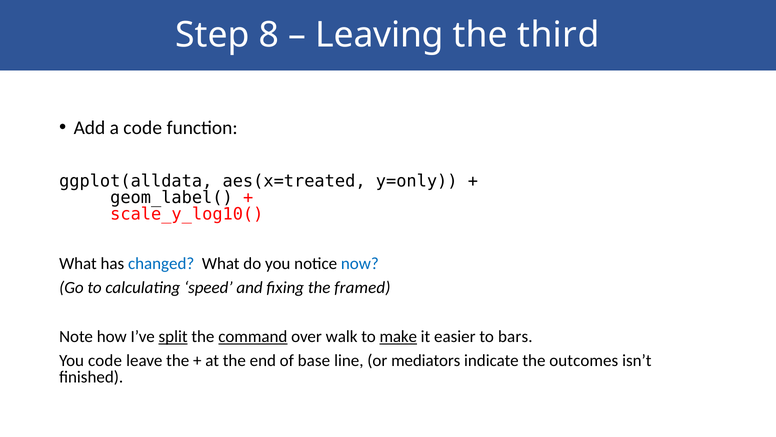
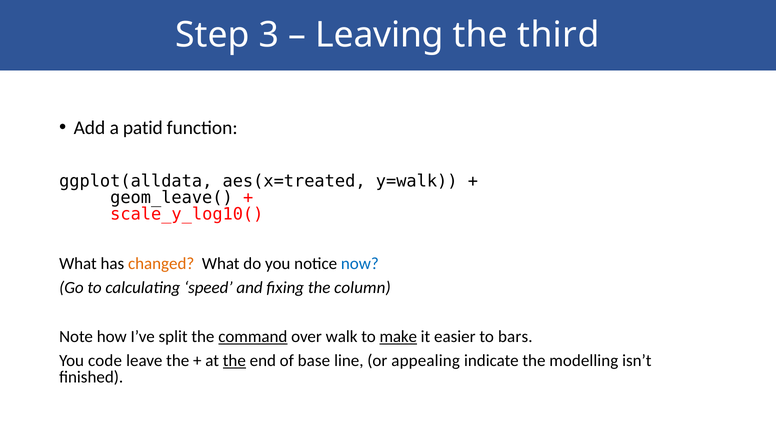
8: 8 -> 3 (269, 35)
a code: code -> patid (143, 128)
y=only: y=only -> y=walk (417, 181)
geom_label(: geom_label( -> geom_leave( (171, 198)
changed colour: blue -> orange (161, 263)
framed: framed -> column (362, 287)
split underline: present -> none (173, 336)
the underline: none -> present (234, 360)
mediators: mediators -> appealing (426, 360)
outcomes: outcomes -> modelling (584, 360)
